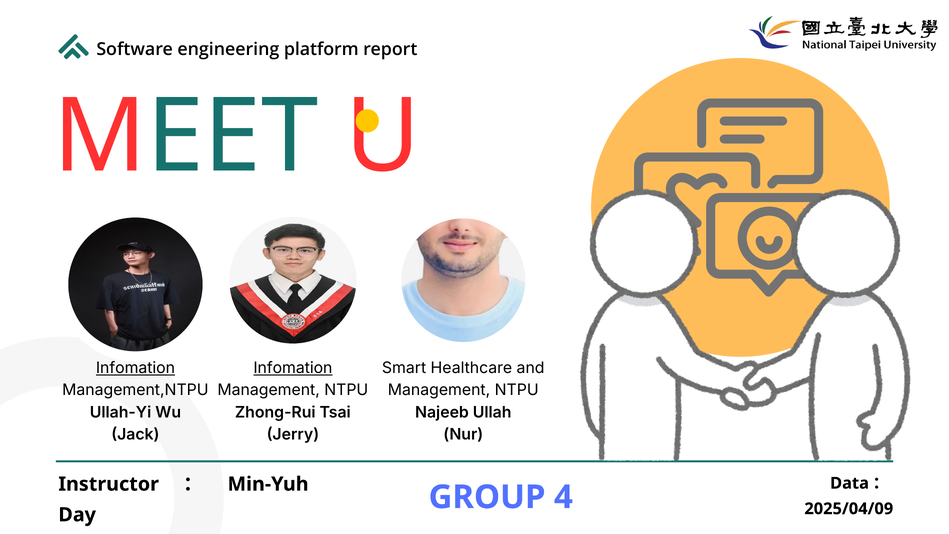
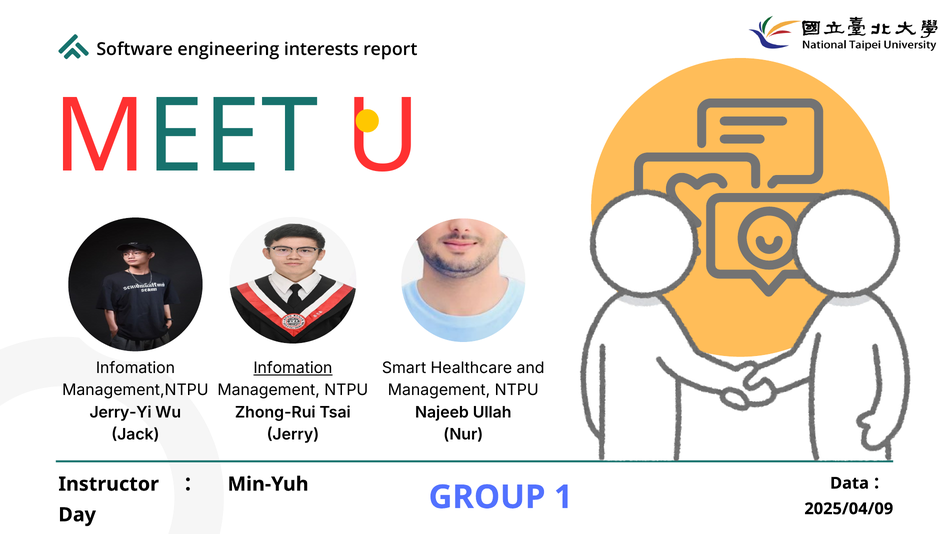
platform: platform -> interests (321, 49)
Infomation underline: present -> none (135, 368)
Ullah-Yi: Ullah-Yi -> Jerry-Yi (121, 412)
4: 4 -> 1 (563, 497)
